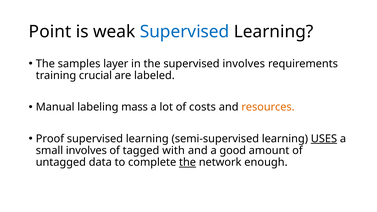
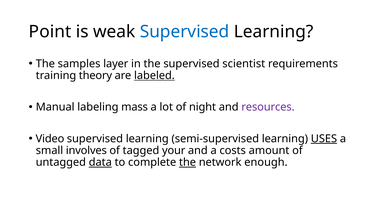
supervised involves: involves -> scientist (244, 64)
crucial: crucial -> theory (95, 76)
labeled underline: none -> present (154, 76)
costs: costs -> night (203, 107)
resources colour: orange -> purple (268, 107)
Proof: Proof -> Video (50, 139)
with: with -> your (174, 151)
good: good -> costs (233, 151)
data underline: none -> present (100, 162)
